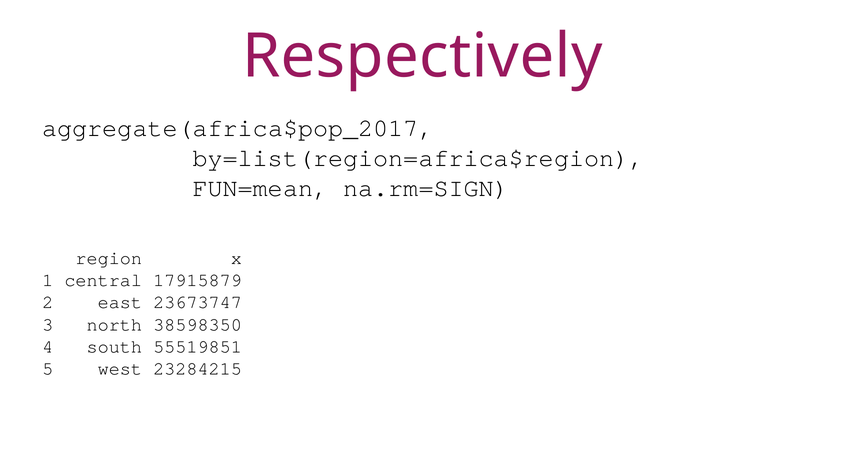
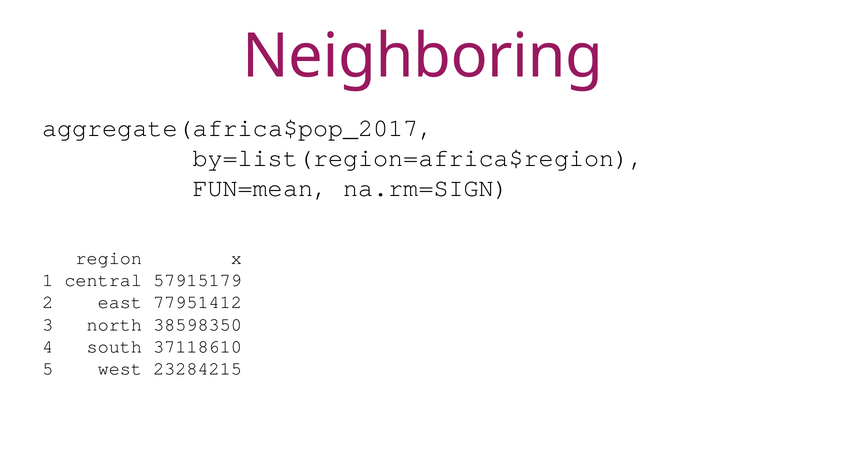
Respectively: Respectively -> Neighboring (423, 56)
17915879: 17915879 -> 57915179 (198, 280)
23673747: 23673747 -> 77951412 (198, 302)
55519851: 55519851 -> 37118610 (198, 347)
